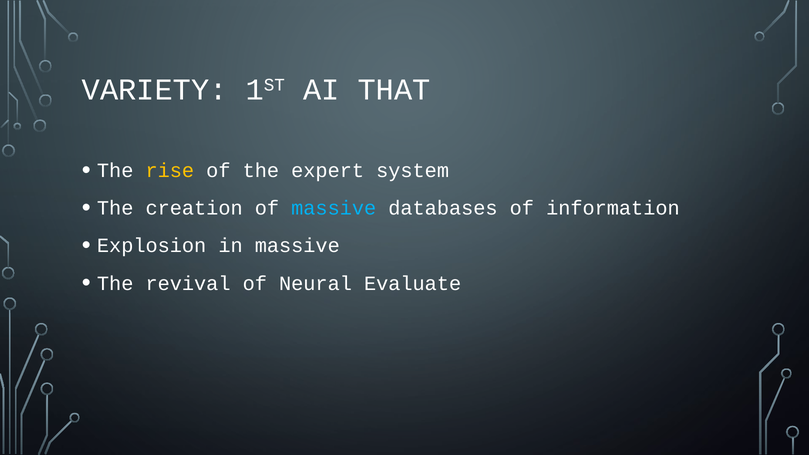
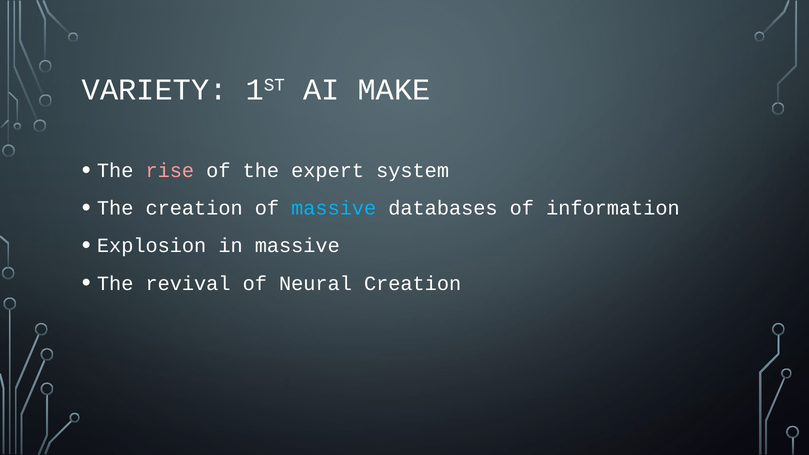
THAT: THAT -> MAKE (394, 90)
rise colour: yellow -> pink (170, 171)
Neural Evaluate: Evaluate -> Creation (413, 283)
